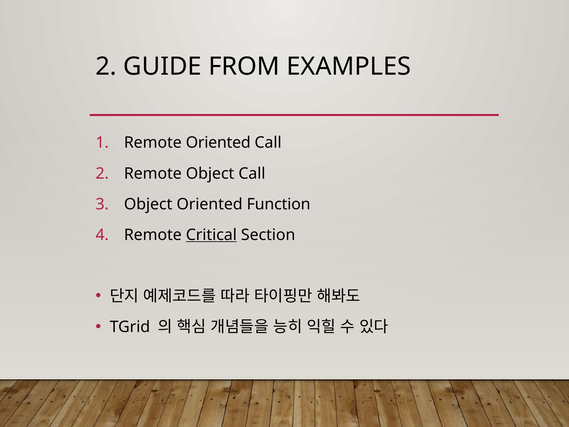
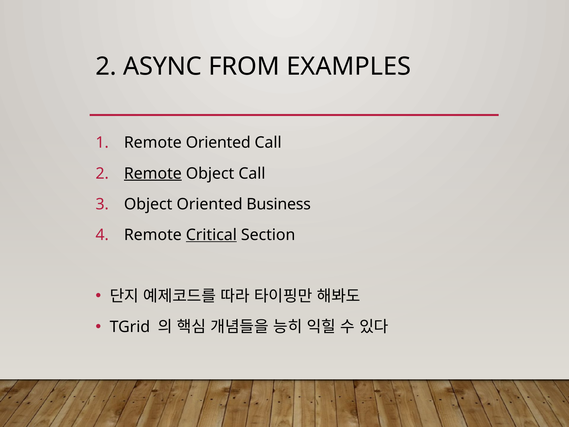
GUIDE: GUIDE -> ASYNC (163, 66)
Remote underline: none -> present (153, 173)
Function: Function -> Business (279, 204)
